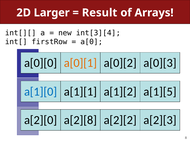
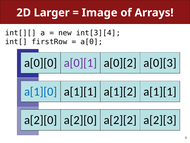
Result: Result -> Image (100, 13)
a[0][1 colour: orange -> purple (80, 63)
a[1][2 a[1][5: a[1][5 -> a[1][1 (160, 91)
a[2][0 a[2][8: a[2][8 -> a[2][0 (80, 120)
